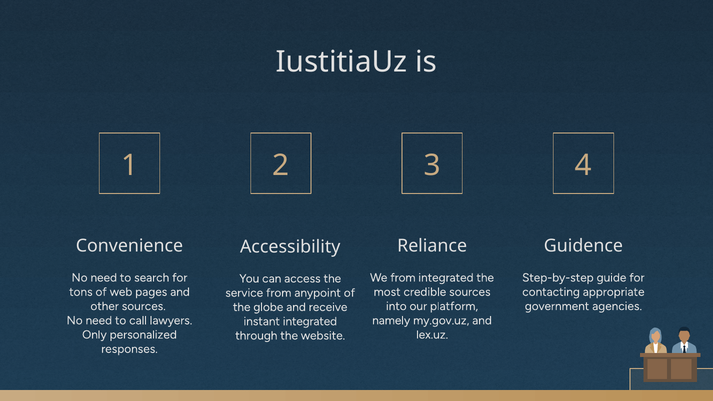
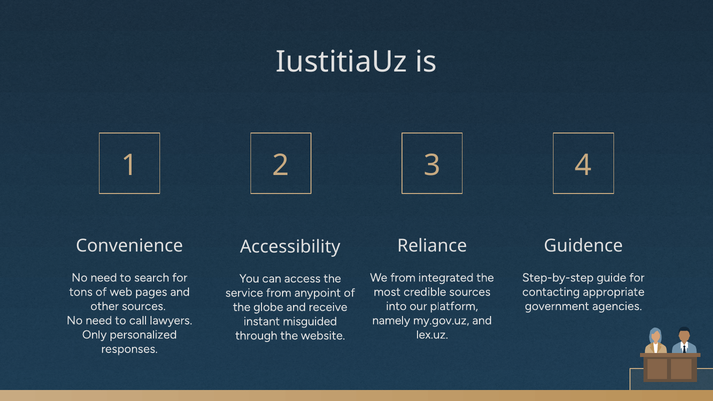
instant integrated: integrated -> misguided (310, 321)
